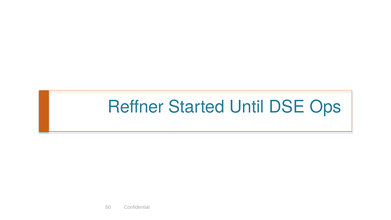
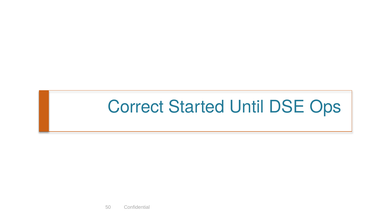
Reffner: Reffner -> Correct (136, 107)
